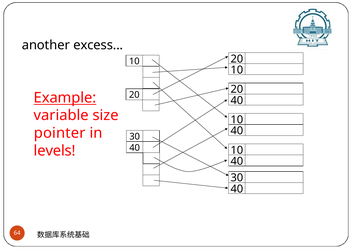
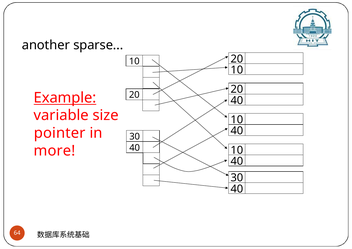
excess: excess -> sparse (98, 45)
levels: levels -> more (54, 151)
